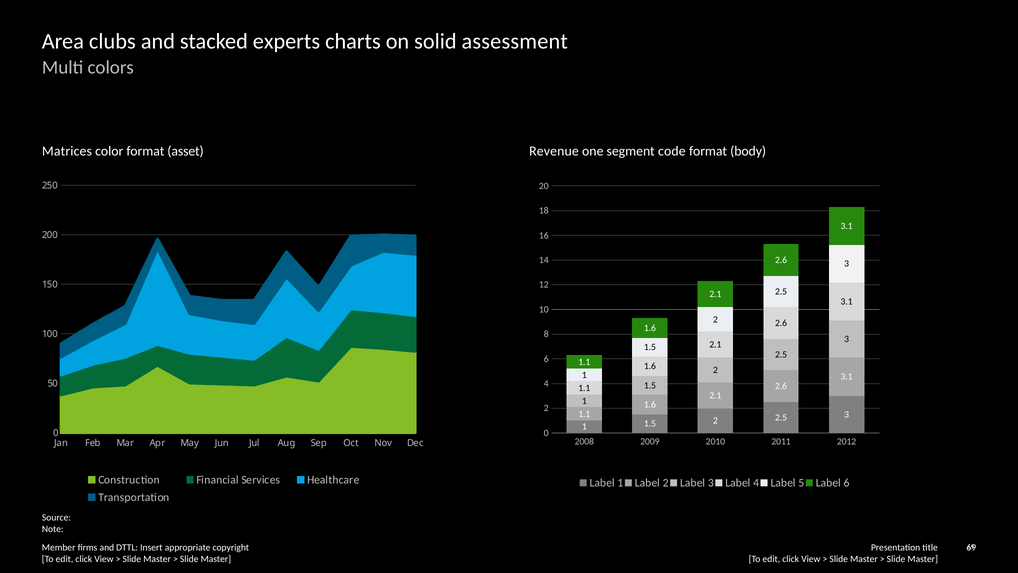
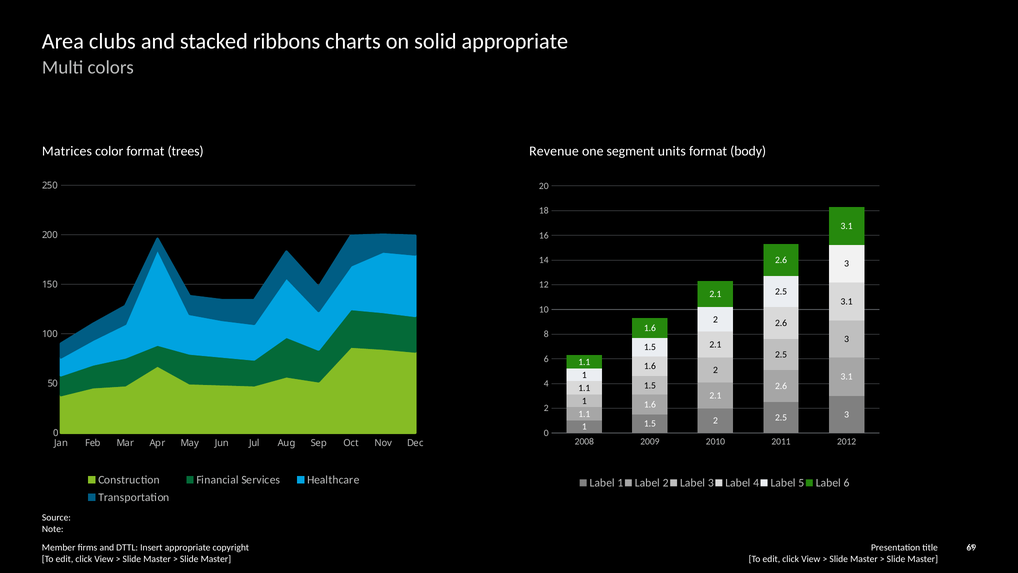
experts: experts -> ribbons (287, 41)
solid assessment: assessment -> appropriate (515, 41)
asset: asset -> trees (186, 151)
code: code -> units (672, 151)
